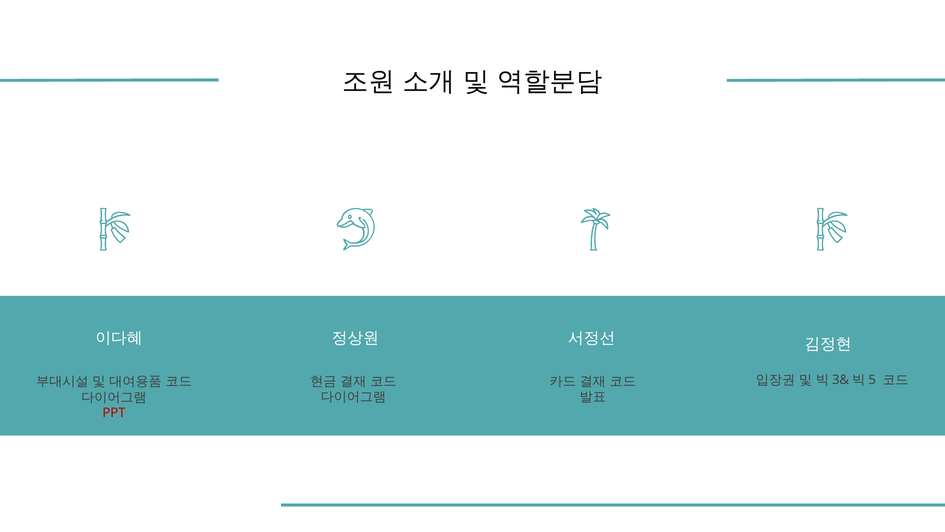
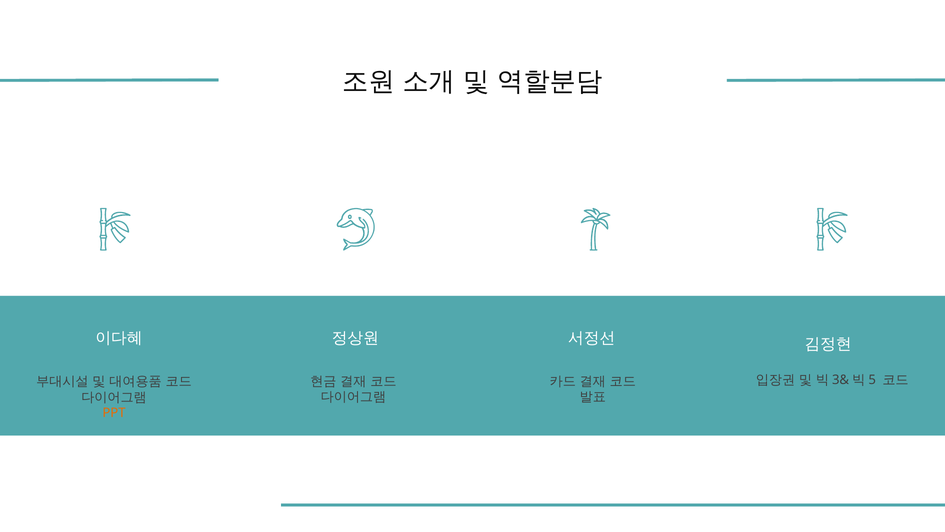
PPT colour: red -> orange (114, 413)
